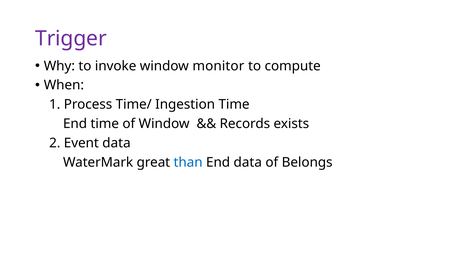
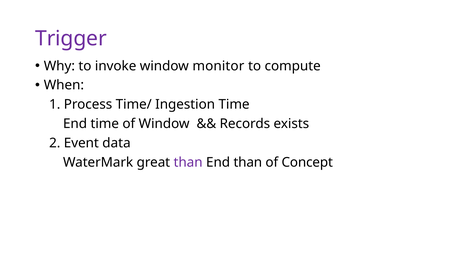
than colour: blue -> purple (188, 163)
End data: data -> than (248, 163)
Belongs: Belongs -> Concept (307, 163)
